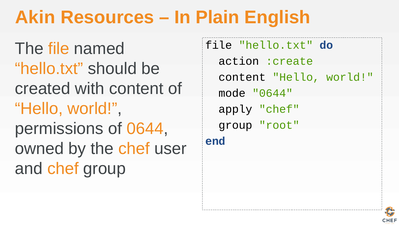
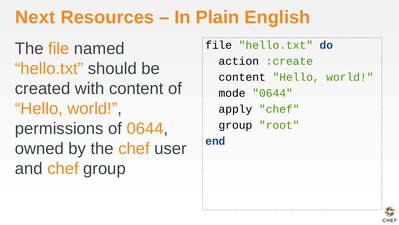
Akin: Akin -> Next (35, 17)
